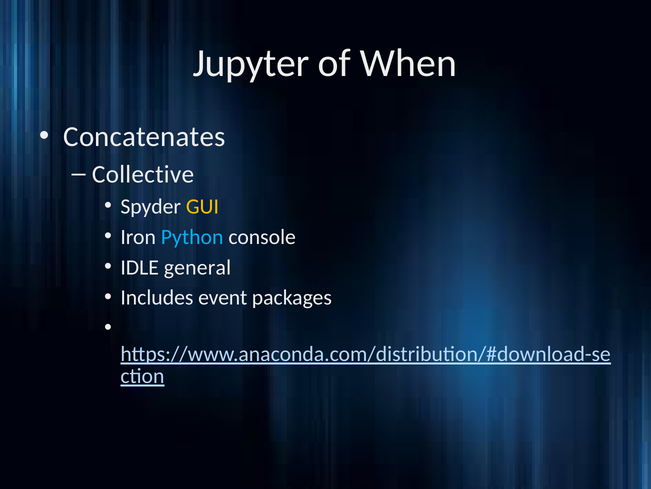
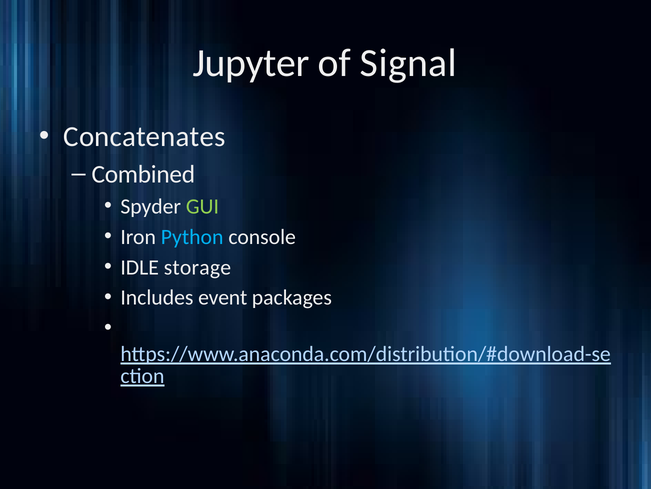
When: When -> Signal (408, 63)
Collective: Collective -> Combined (143, 174)
GUI colour: yellow -> light green (202, 206)
general: general -> storage (197, 267)
